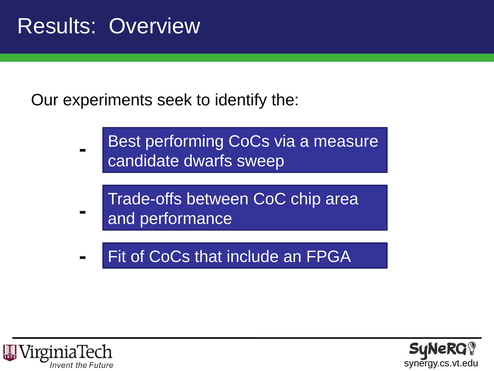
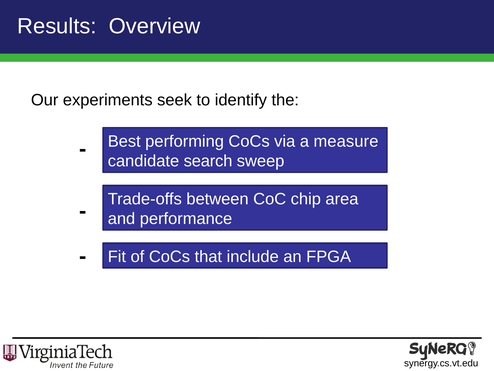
dwarfs: dwarfs -> search (208, 161)
